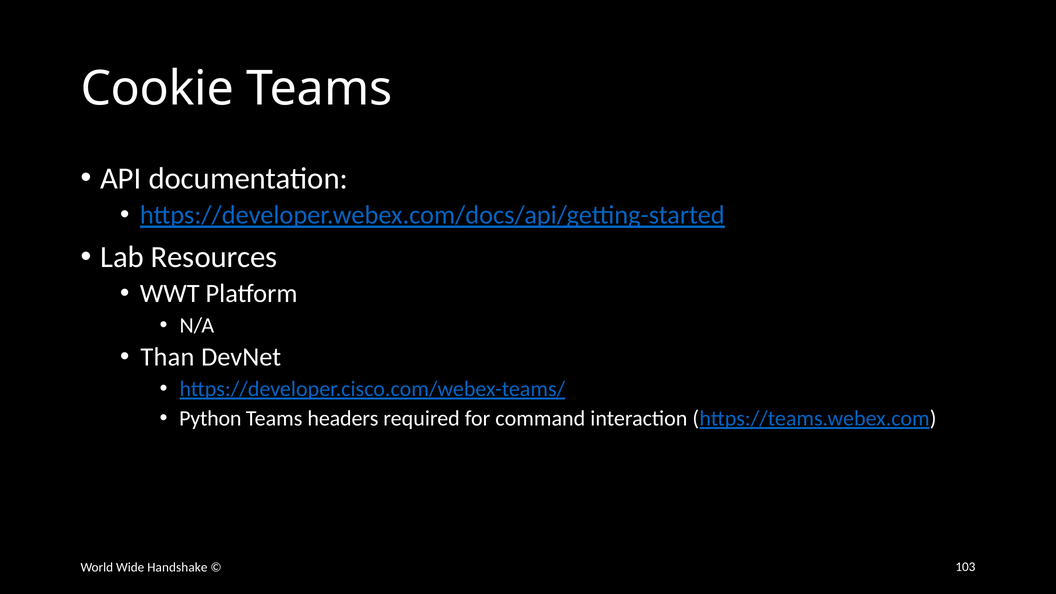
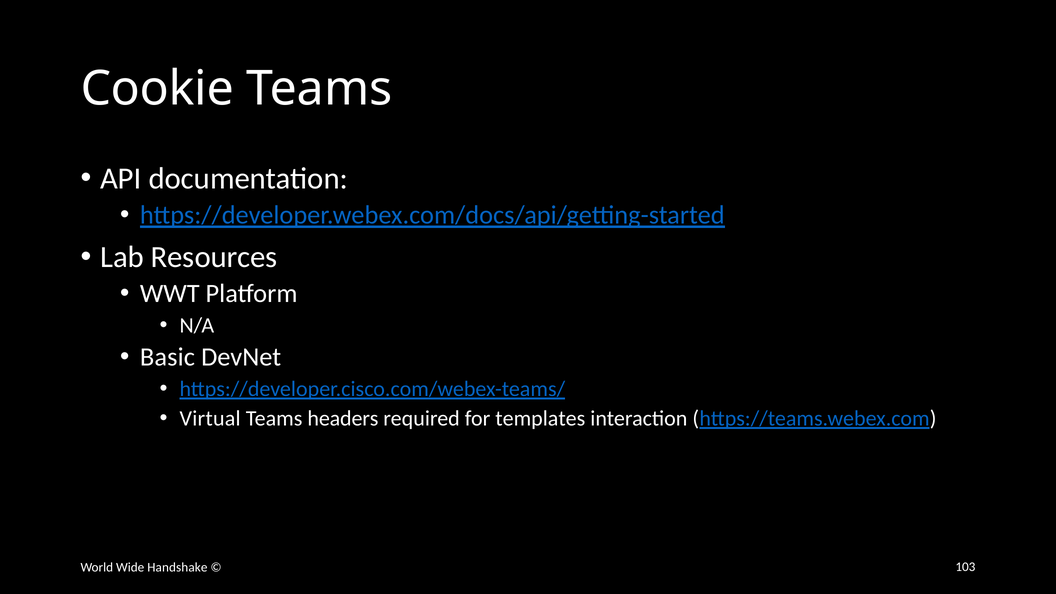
Than: Than -> Basic (167, 357)
Python: Python -> Virtual (210, 419)
command: command -> templates (540, 419)
